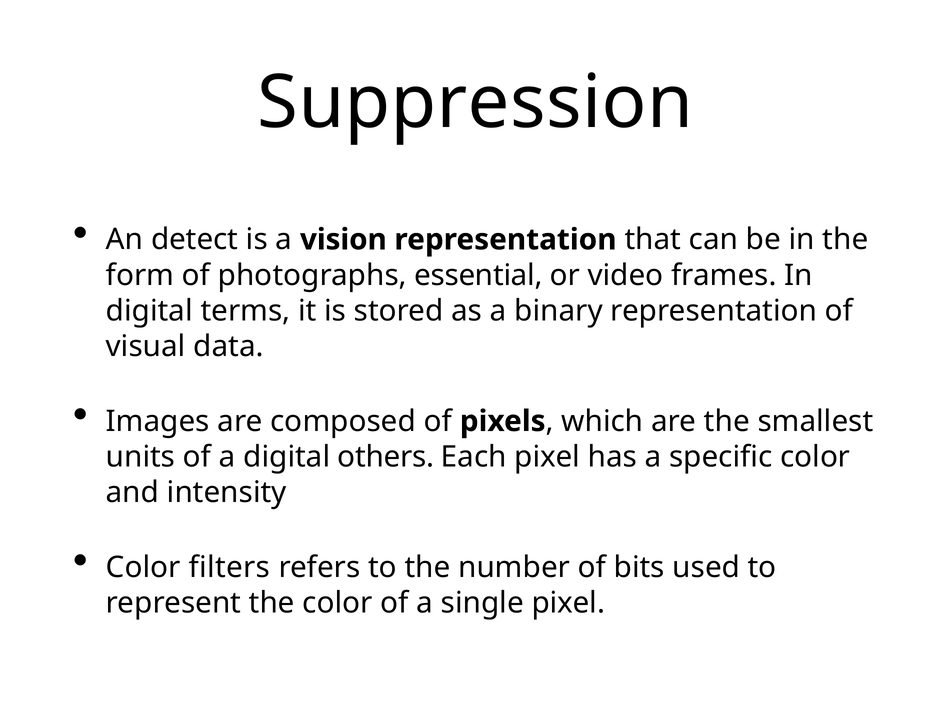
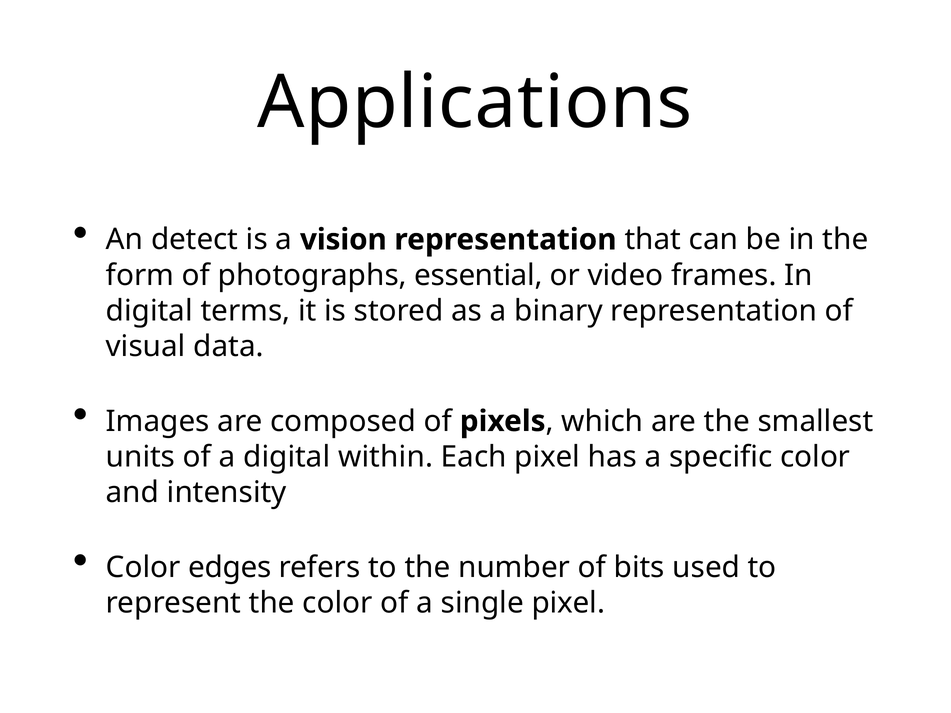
Suppression: Suppression -> Applications (475, 103)
others: others -> within (386, 457)
filters: filters -> edges (230, 567)
